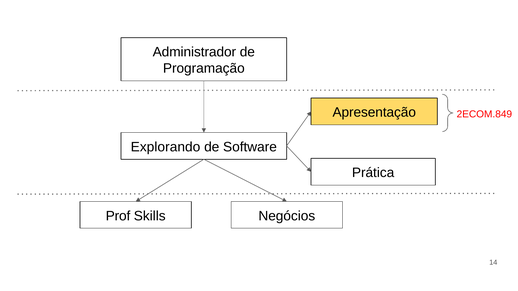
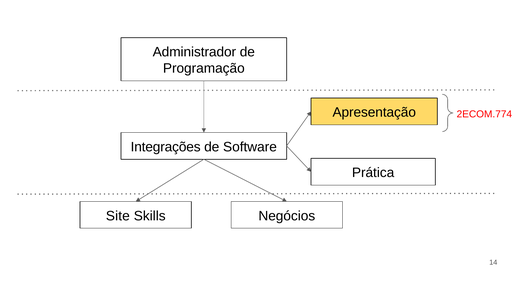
2ECOM.849: 2ECOM.849 -> 2ECOM.774 (484, 114)
Explorando: Explorando -> Integrações (166, 147)
Prof: Prof -> Site (118, 216)
